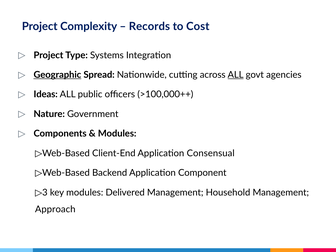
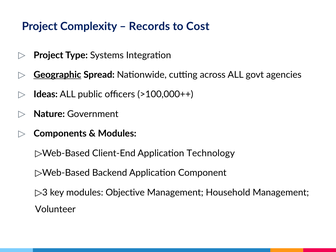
ALL underline: present -> none (236, 75)
Consensual: Consensual -> Technology (211, 153)
Delivered: Delivered -> Objective (125, 192)
Approach: Approach -> Volunteer (55, 209)
